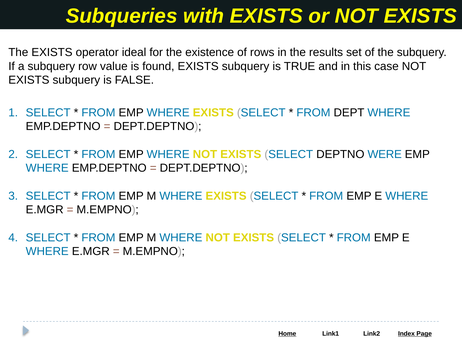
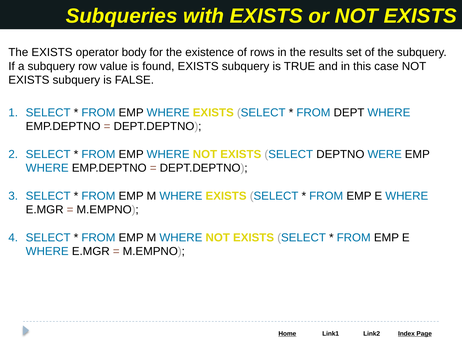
ideal: ideal -> body (134, 52)
